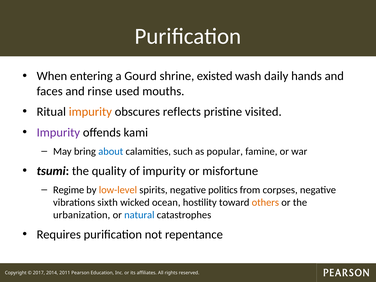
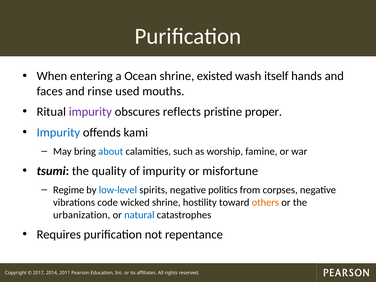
Gourd: Gourd -> Ocean (141, 76)
daily: daily -> itself (276, 76)
impurity colour: orange -> purple (90, 112)
visited: visited -> proper (263, 112)
Impurity colour: purple -> blue (58, 132)
popular: popular -> worship (225, 151)
low-level colour: orange -> blue (118, 190)
sixth: sixth -> code (108, 202)
wicked ocean: ocean -> shrine (166, 202)
